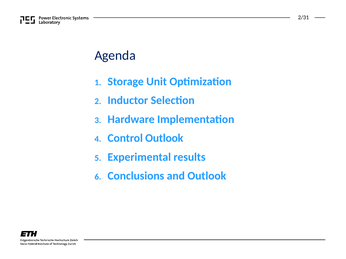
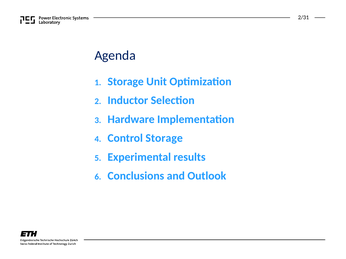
Control Outlook: Outlook -> Storage (164, 138)
